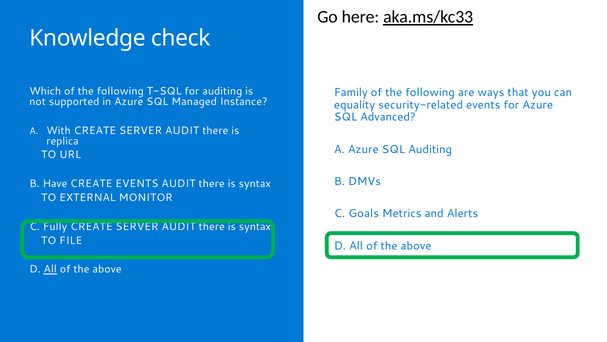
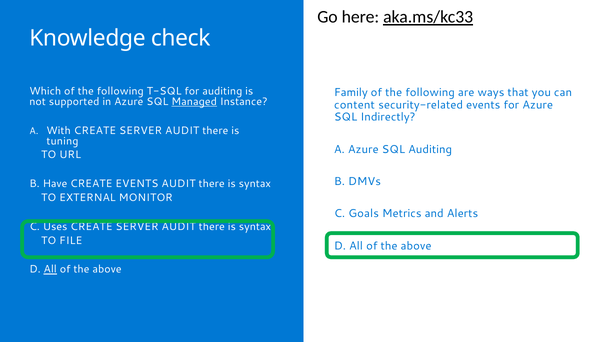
Managed underline: none -> present (194, 101)
equality: equality -> content (354, 105)
Advanced: Advanced -> Indirectly (388, 117)
replica: replica -> tuning (62, 141)
Fully: Fully -> Uses (55, 226)
